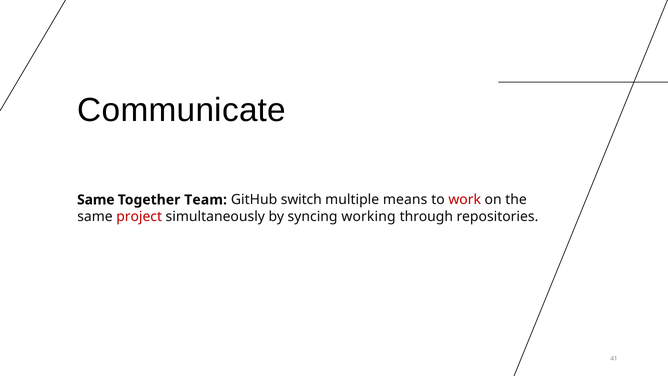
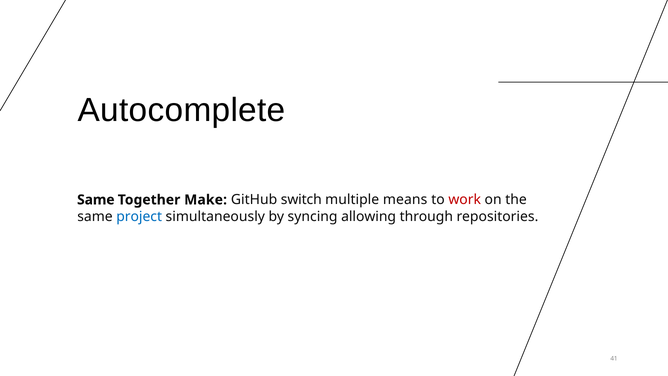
Communicate: Communicate -> Autocomplete (182, 110)
Team: Team -> Make (206, 200)
project colour: red -> blue (139, 216)
working: working -> allowing (369, 216)
